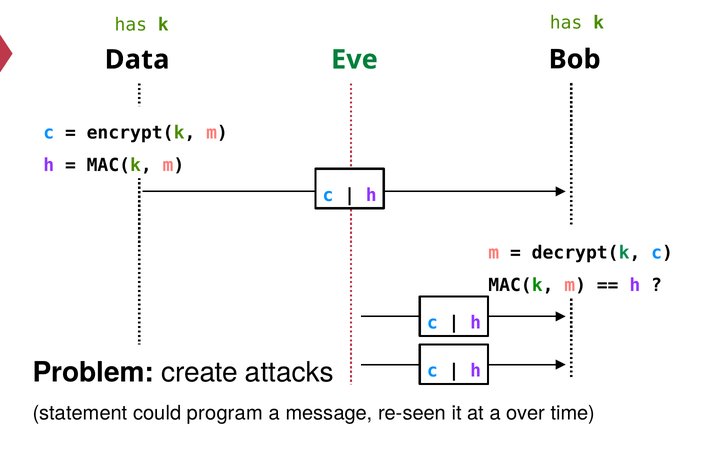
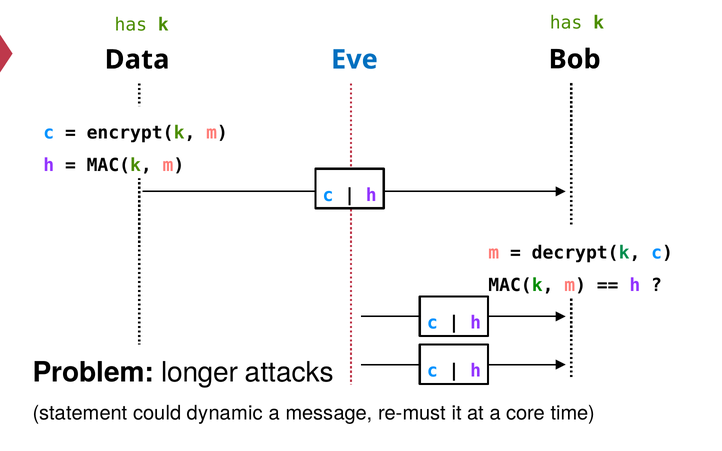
Eve colour: green -> blue (354, 60)
create: create -> longer (200, 373)
program: program -> dynamic (225, 413)
re-seen: re-seen -> re-must (412, 413)
over: over -> core (526, 413)
